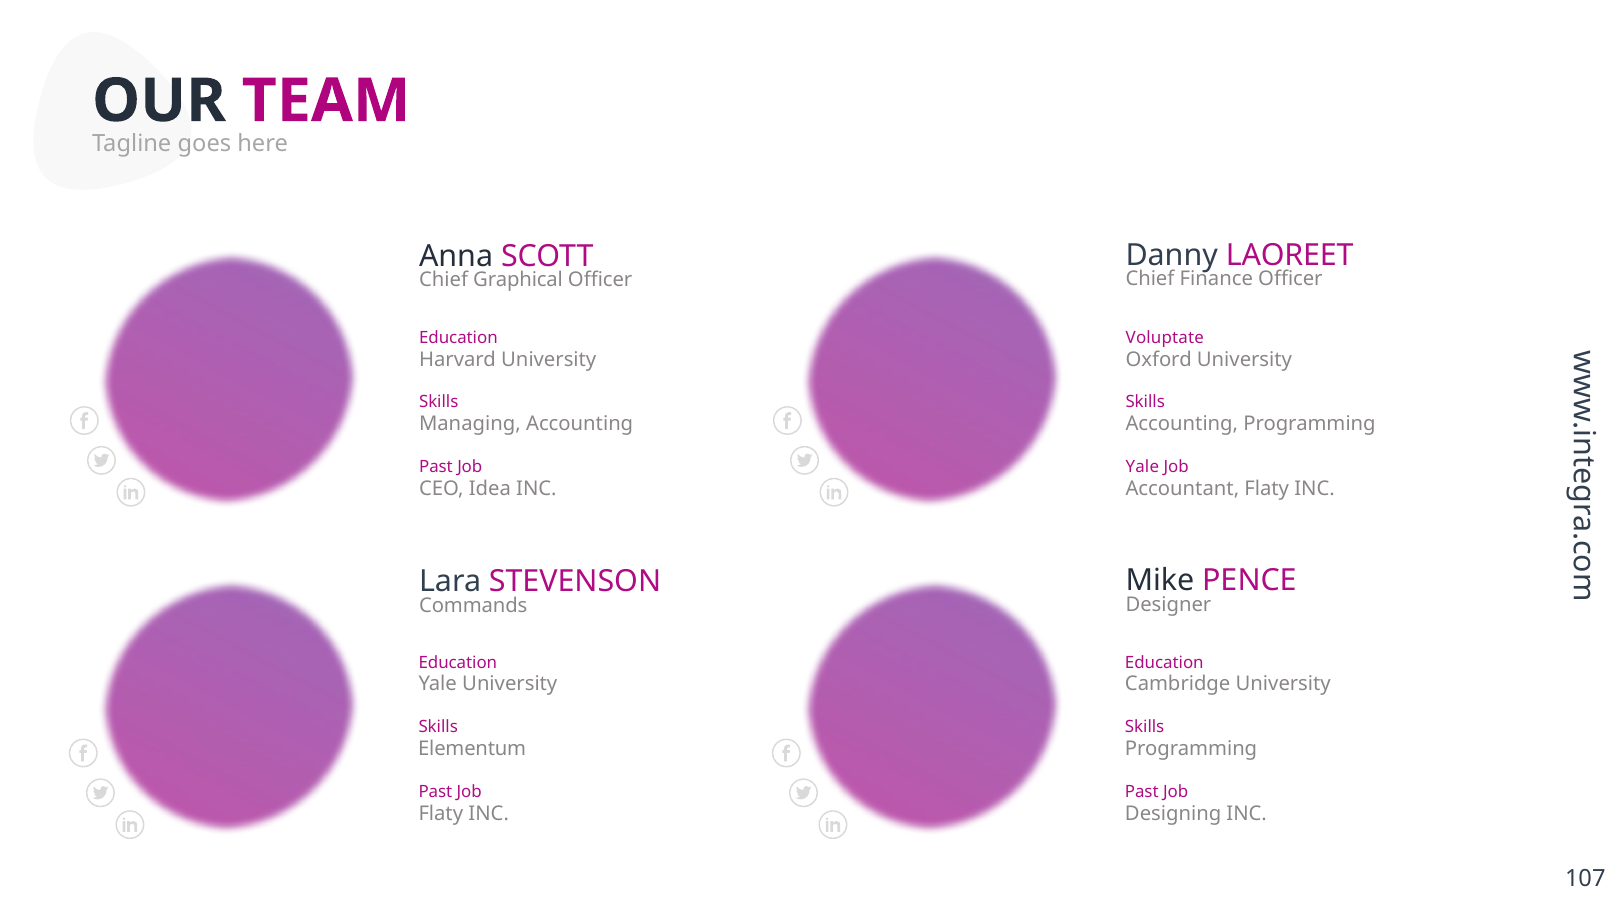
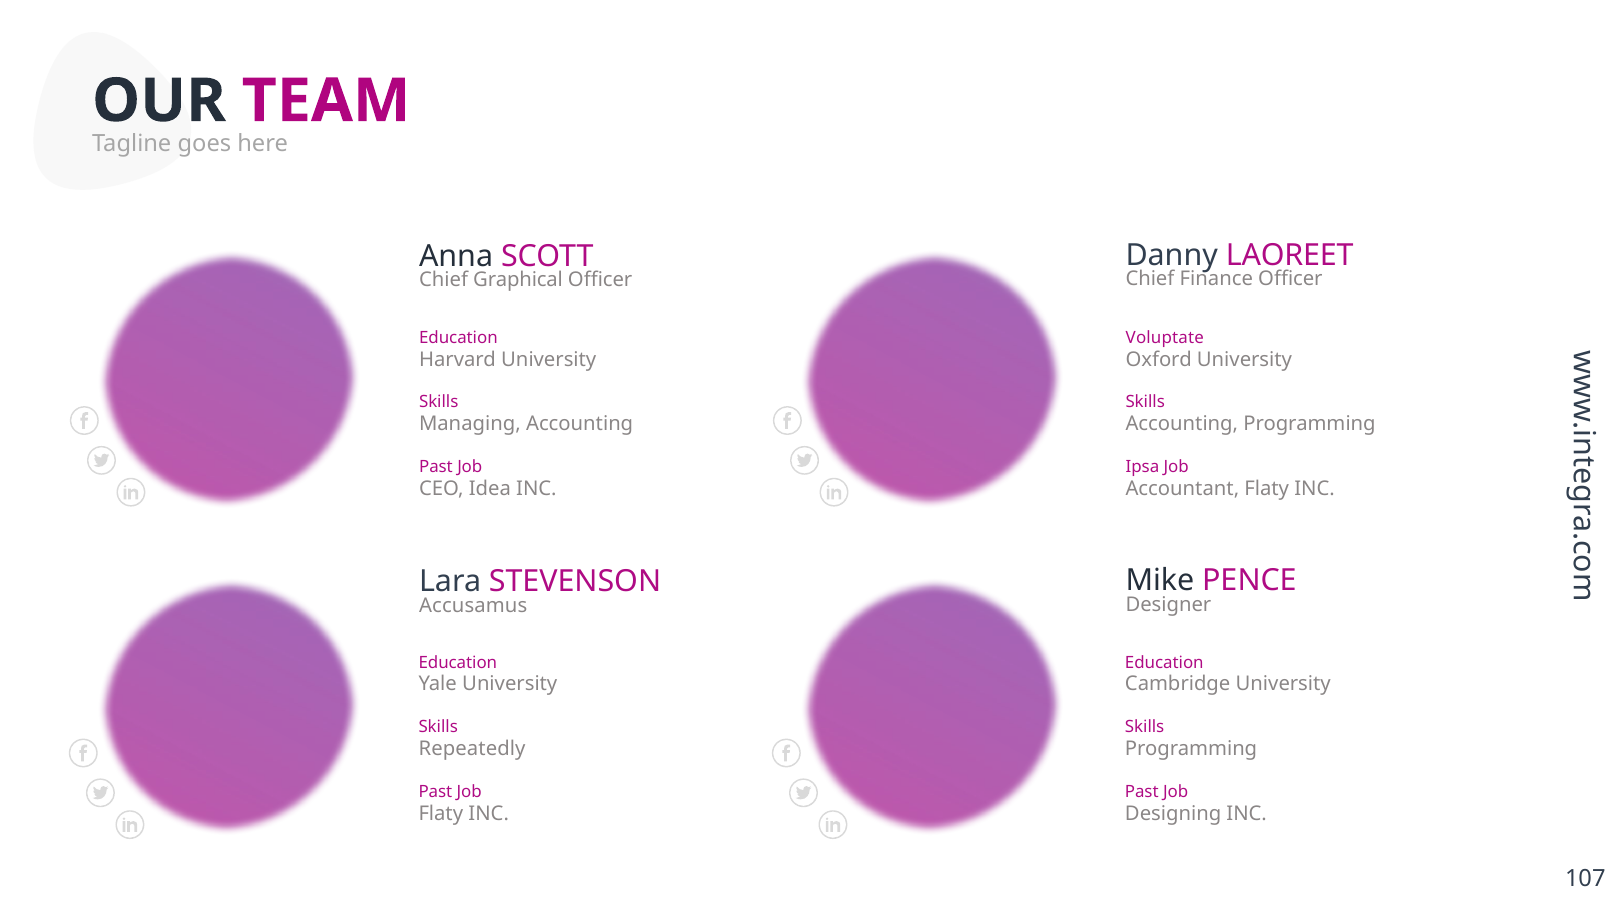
Yale: Yale -> Ipsa (1142, 467)
Commands: Commands -> Accusamus (473, 605)
Elementum: Elementum -> Repeatedly (472, 749)
